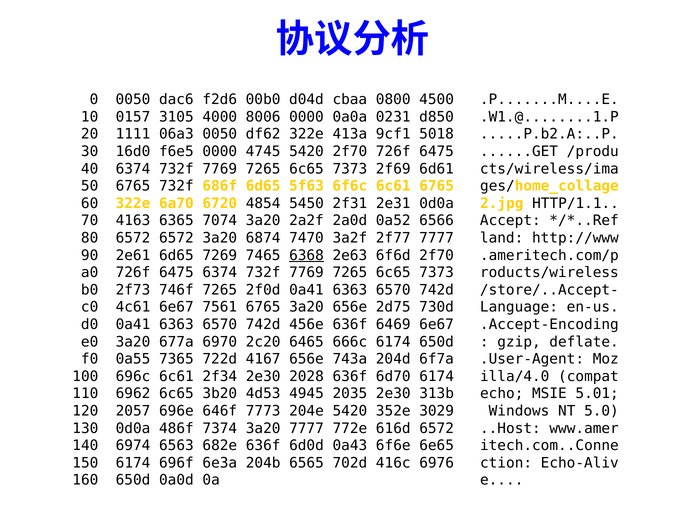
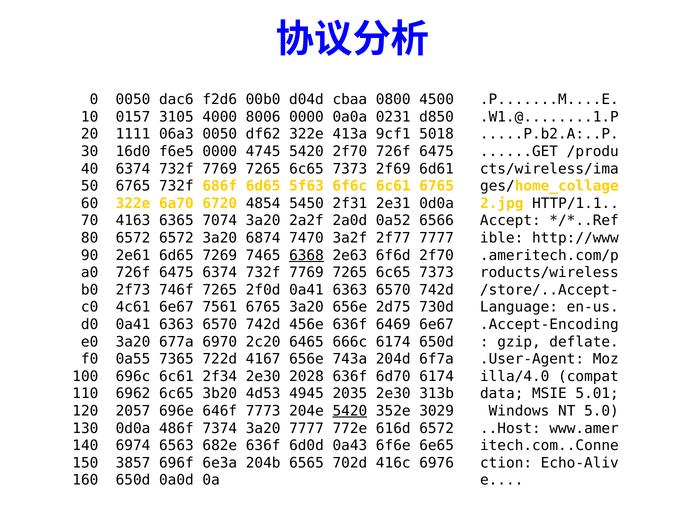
land: land -> ible (502, 238)
echo: echo -> data (502, 394)
5420 underline: none -> present (350, 411)
150 6174: 6174 -> 3857 (133, 463)
